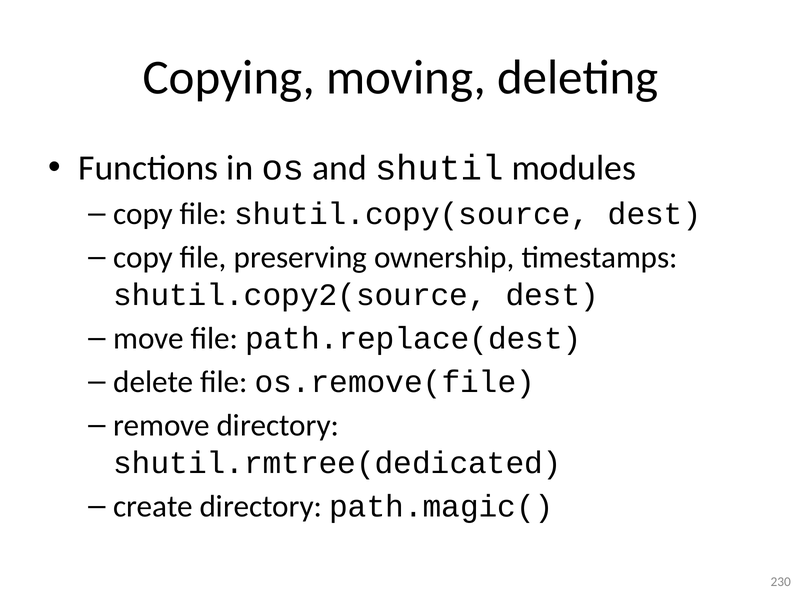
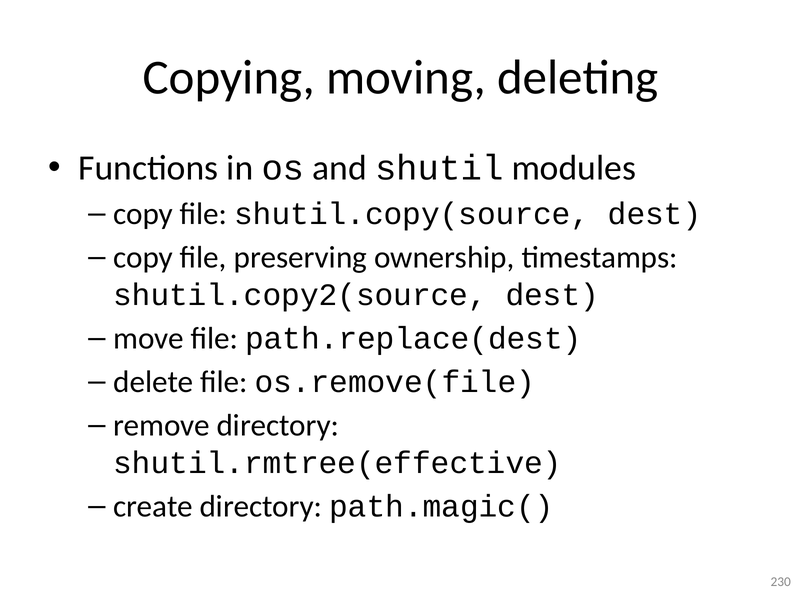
shutil.rmtree(dedicated: shutil.rmtree(dedicated -> shutil.rmtree(effective (337, 463)
